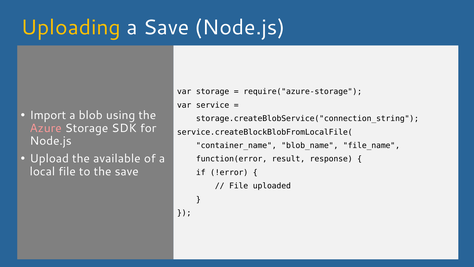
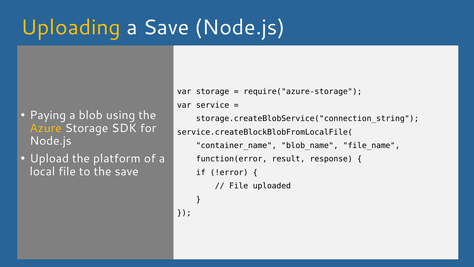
Import: Import -> Paying (48, 115)
Azure colour: pink -> yellow (46, 128)
available: available -> platform (117, 158)
